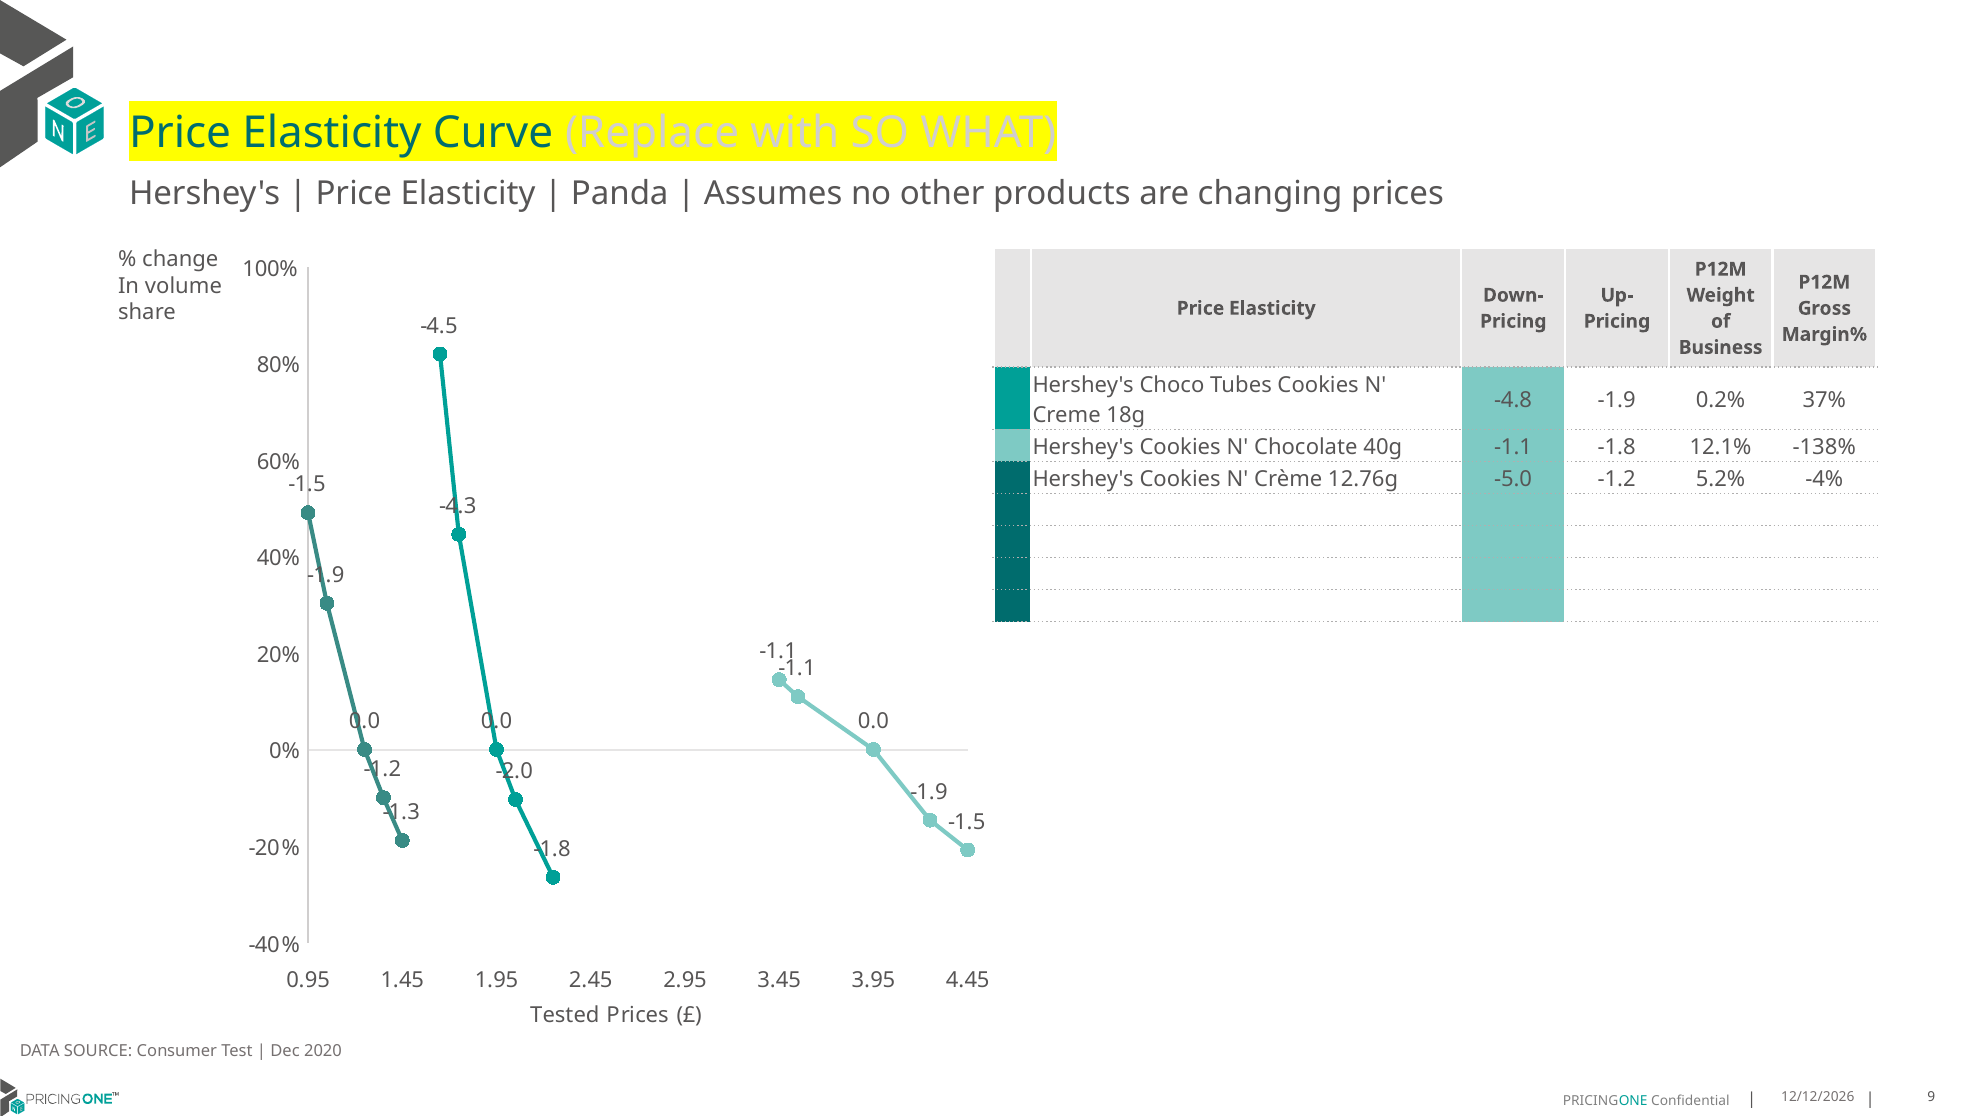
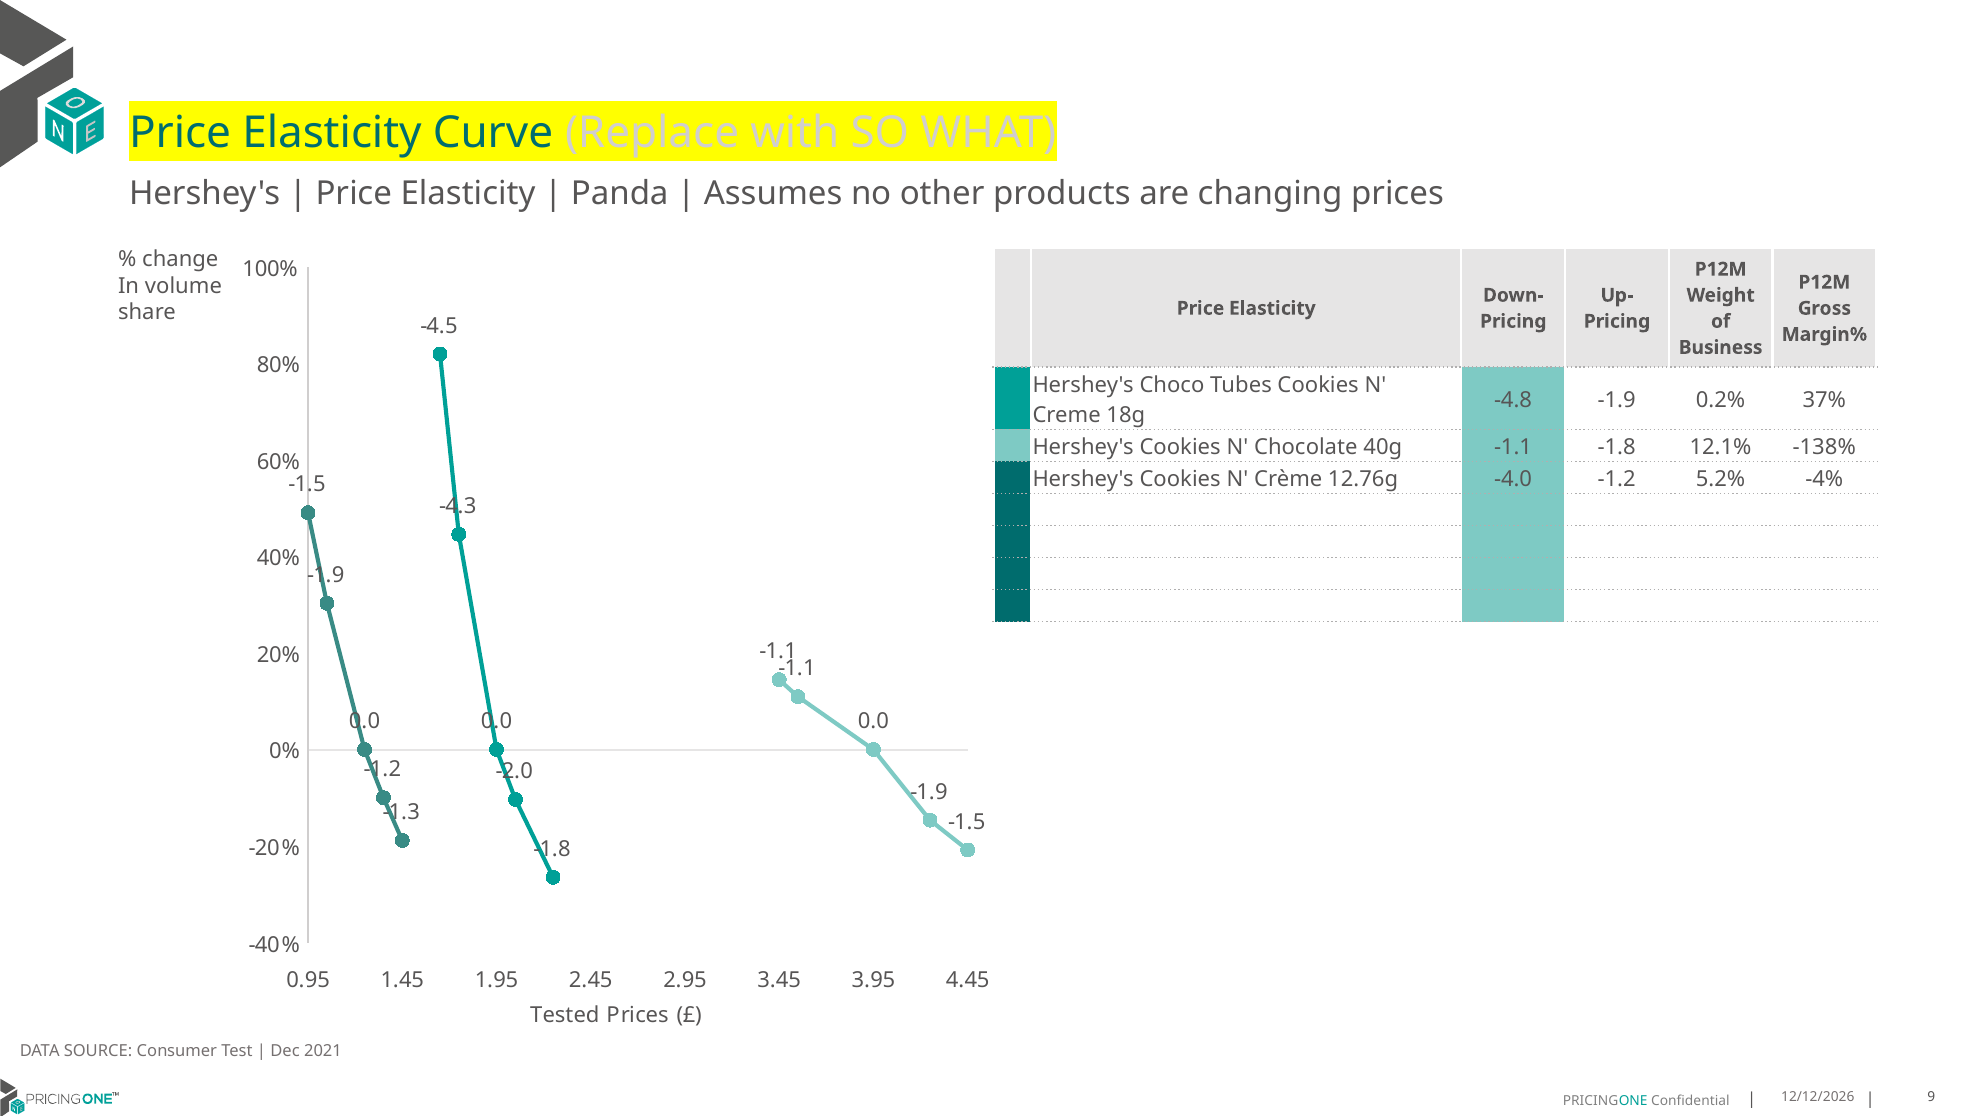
-5.0: -5.0 -> -4.0 (1513, 479)
2020: 2020 -> 2021 (323, 1051)
